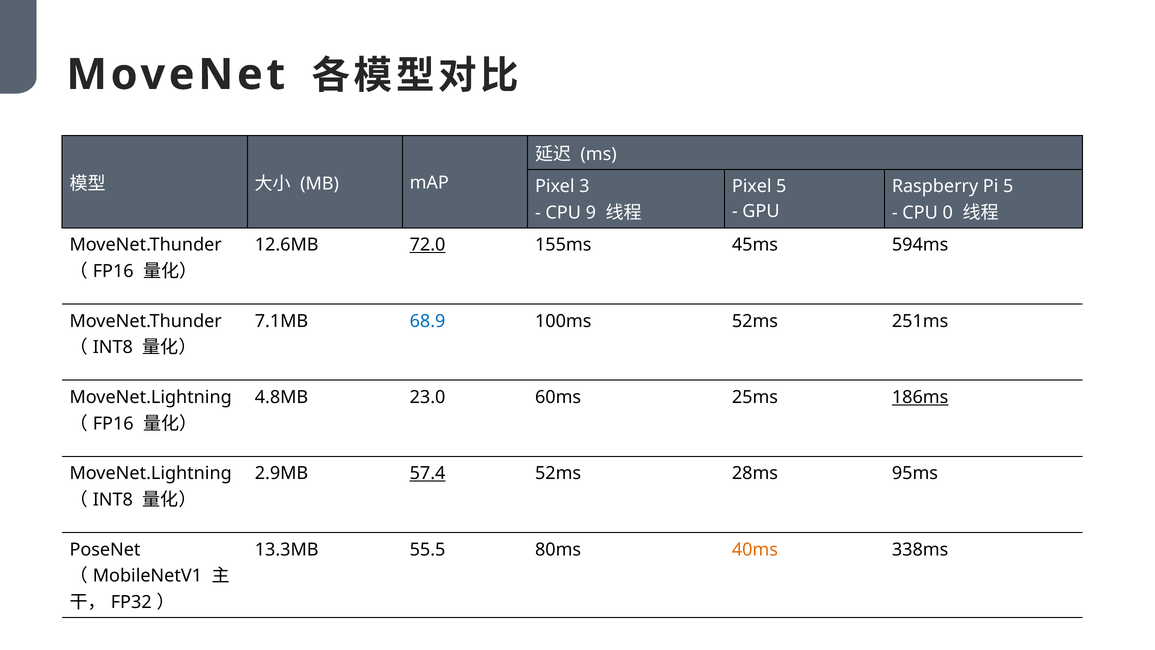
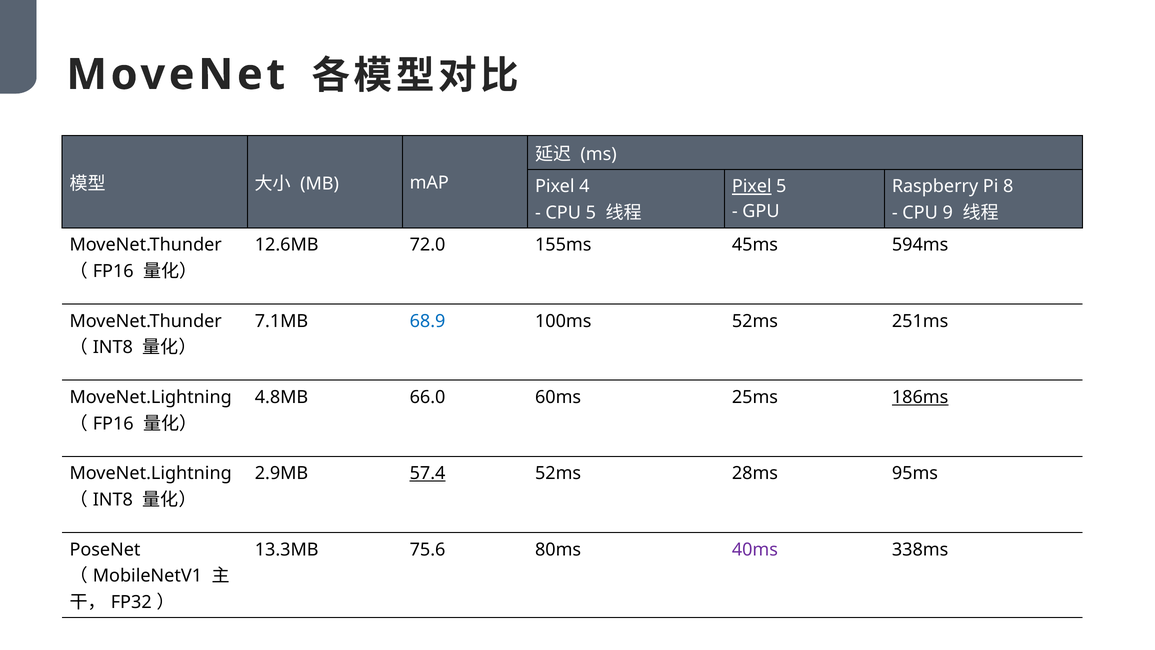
3: 3 -> 4 (584, 186)
Pixel underline: none -> present (752, 186)
Pi 5: 5 -> 8 (1008, 186)
CPU 9: 9 -> 5 (591, 213)
0: 0 -> 9 (948, 213)
72.0 underline: present -> none (428, 245)
23.0: 23.0 -> 66.0 (428, 397)
55.5: 55.5 -> 75.6 (428, 549)
40ms colour: orange -> purple (755, 549)
